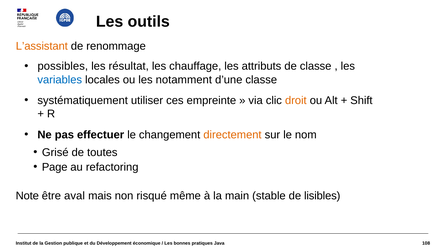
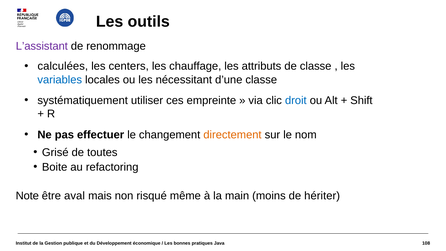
L’assistant colour: orange -> purple (42, 46)
possibles: possibles -> calculées (63, 66)
résultat: résultat -> centers (129, 66)
notamment: notamment -> nécessitant (184, 80)
droit colour: orange -> blue (296, 100)
Page: Page -> Boite (55, 167)
stable: stable -> moins (269, 196)
lisibles: lisibles -> hériter (322, 196)
